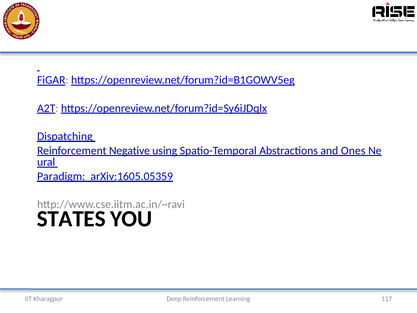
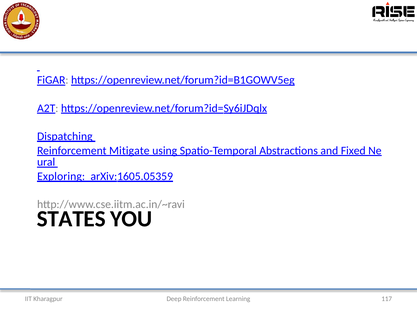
Negative: Negative -> Mitigate (129, 150)
Ones: Ones -> Fixed (353, 150)
Paradigm: Paradigm -> Exploring (61, 176)
